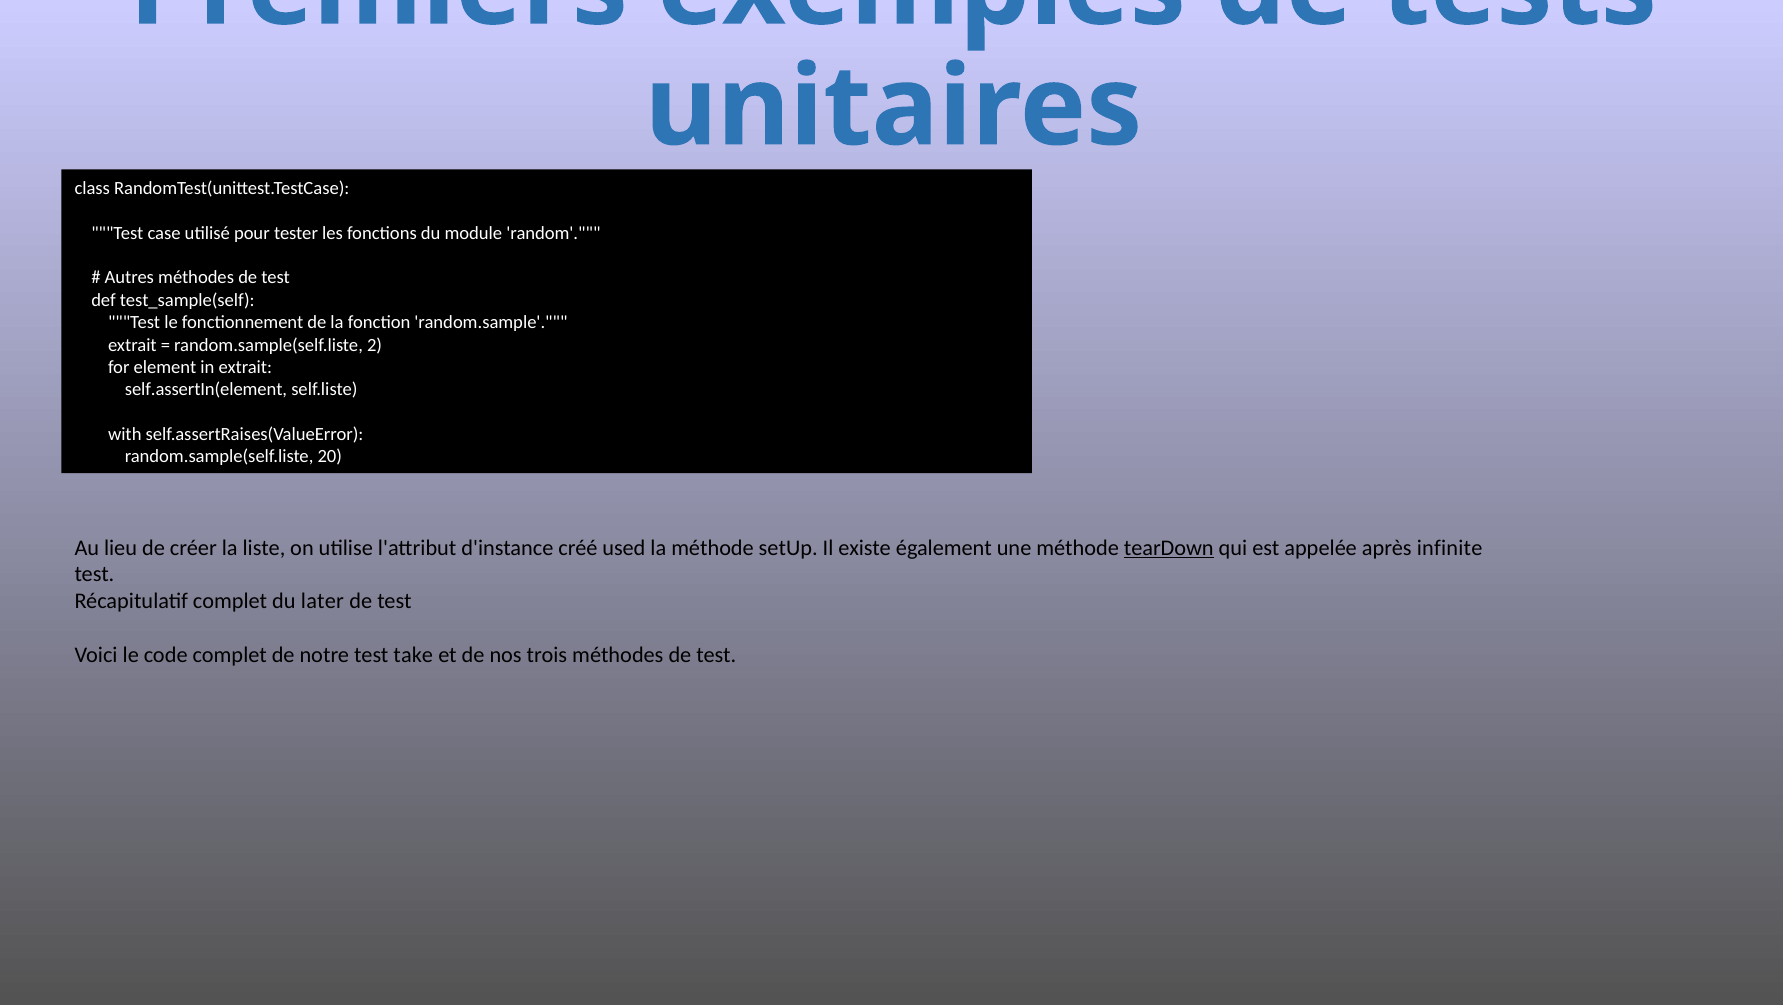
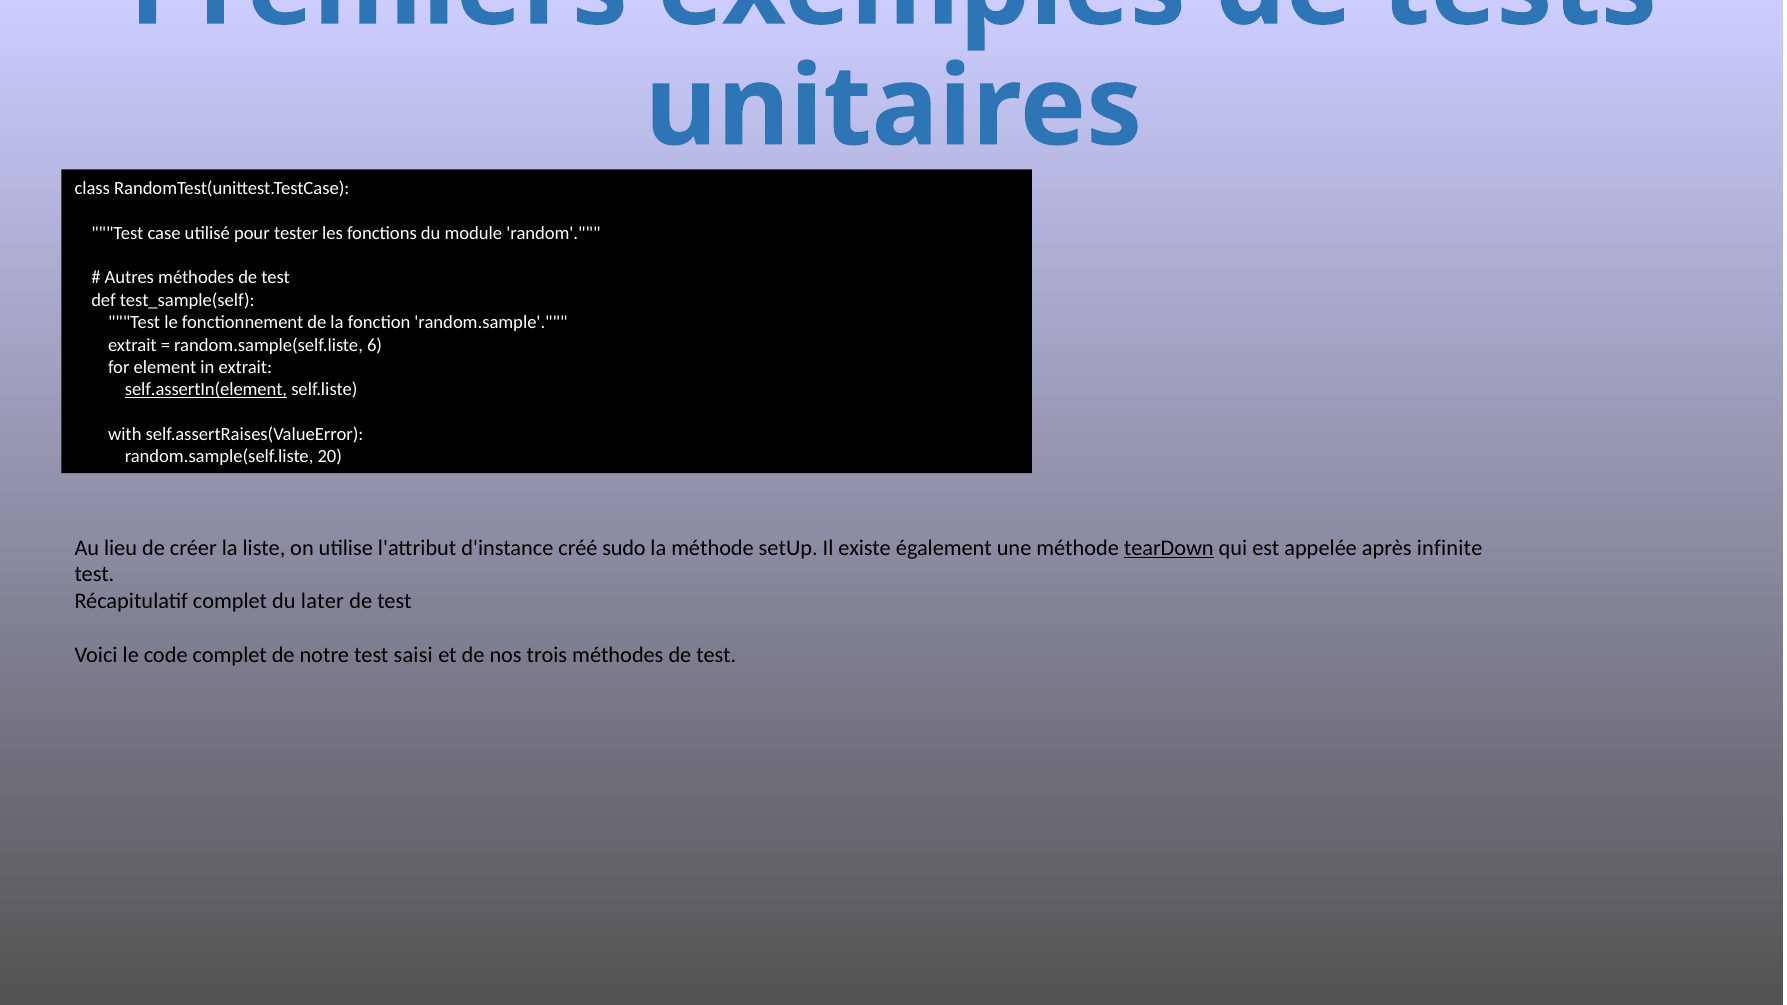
2: 2 -> 6 (375, 345)
self.assertIn(element underline: none -> present (206, 390)
used: used -> sudo (624, 548)
take: take -> saisi (413, 655)
